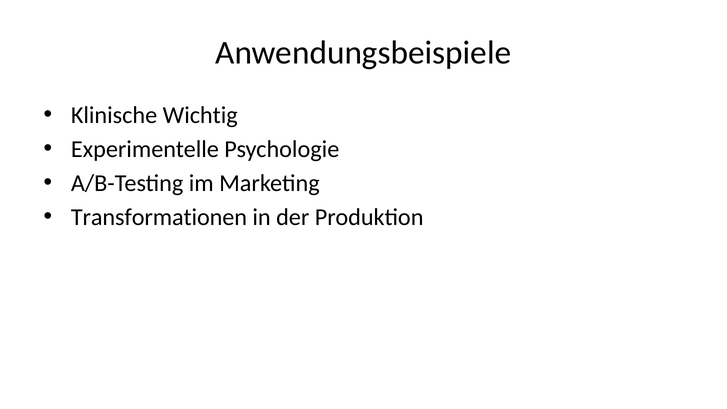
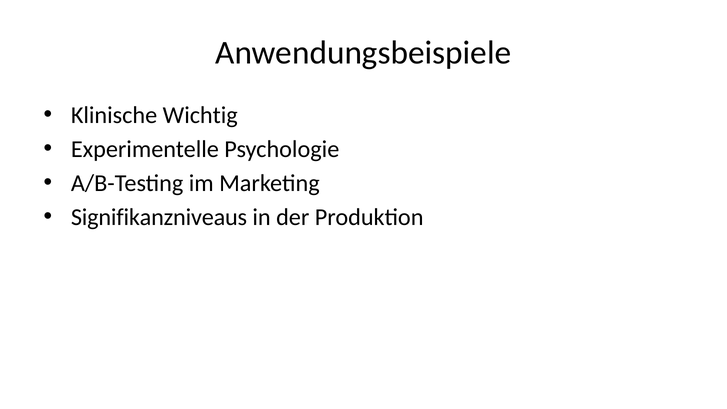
Transformationen: Transformationen -> Signifikanzniveaus (159, 217)
